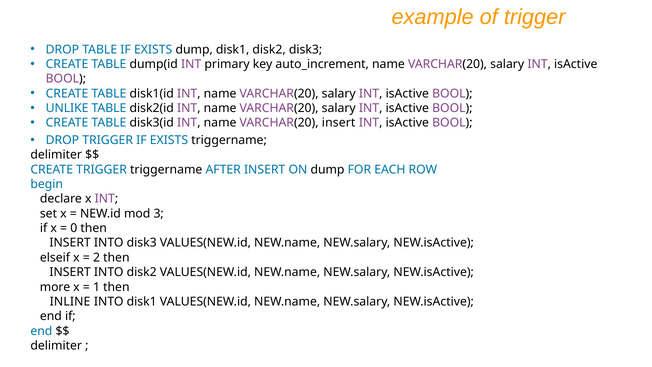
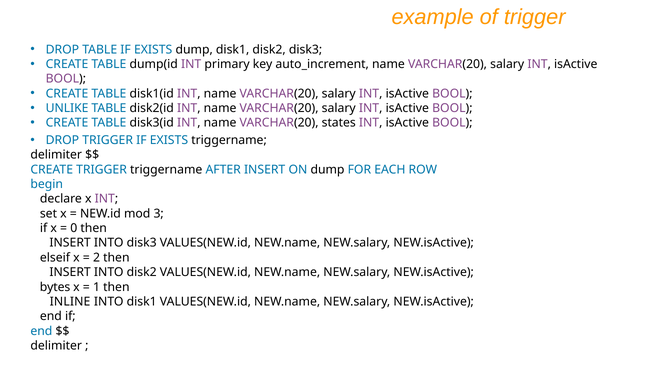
VARCHAR(20 insert: insert -> states (339, 123)
more: more -> bytes (55, 287)
